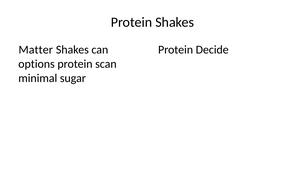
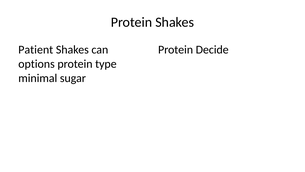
Matter: Matter -> Patient (36, 50)
scan: scan -> type (106, 64)
